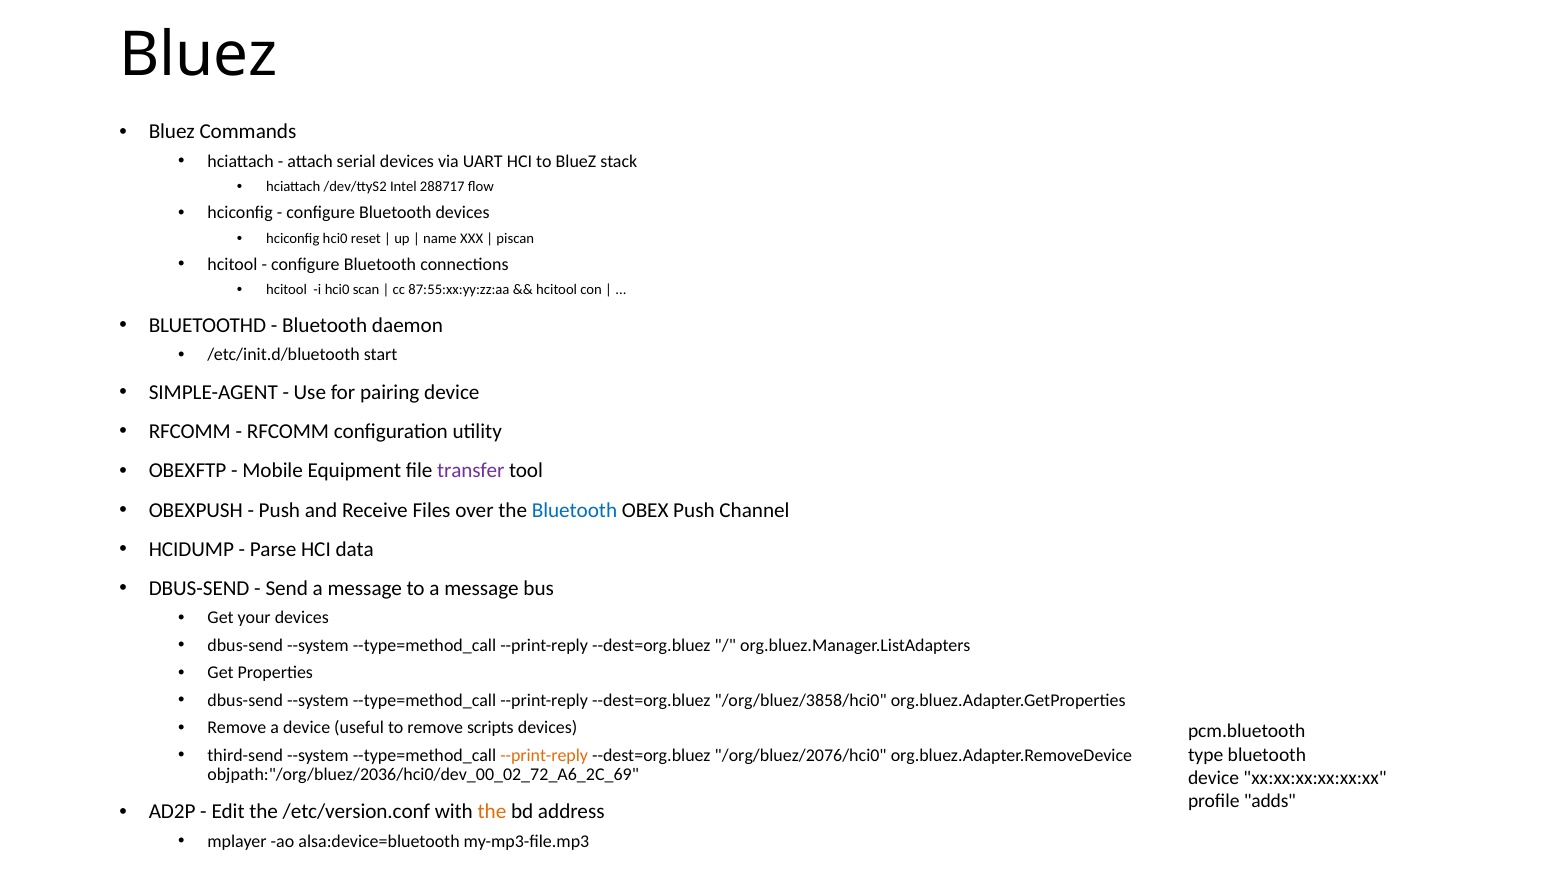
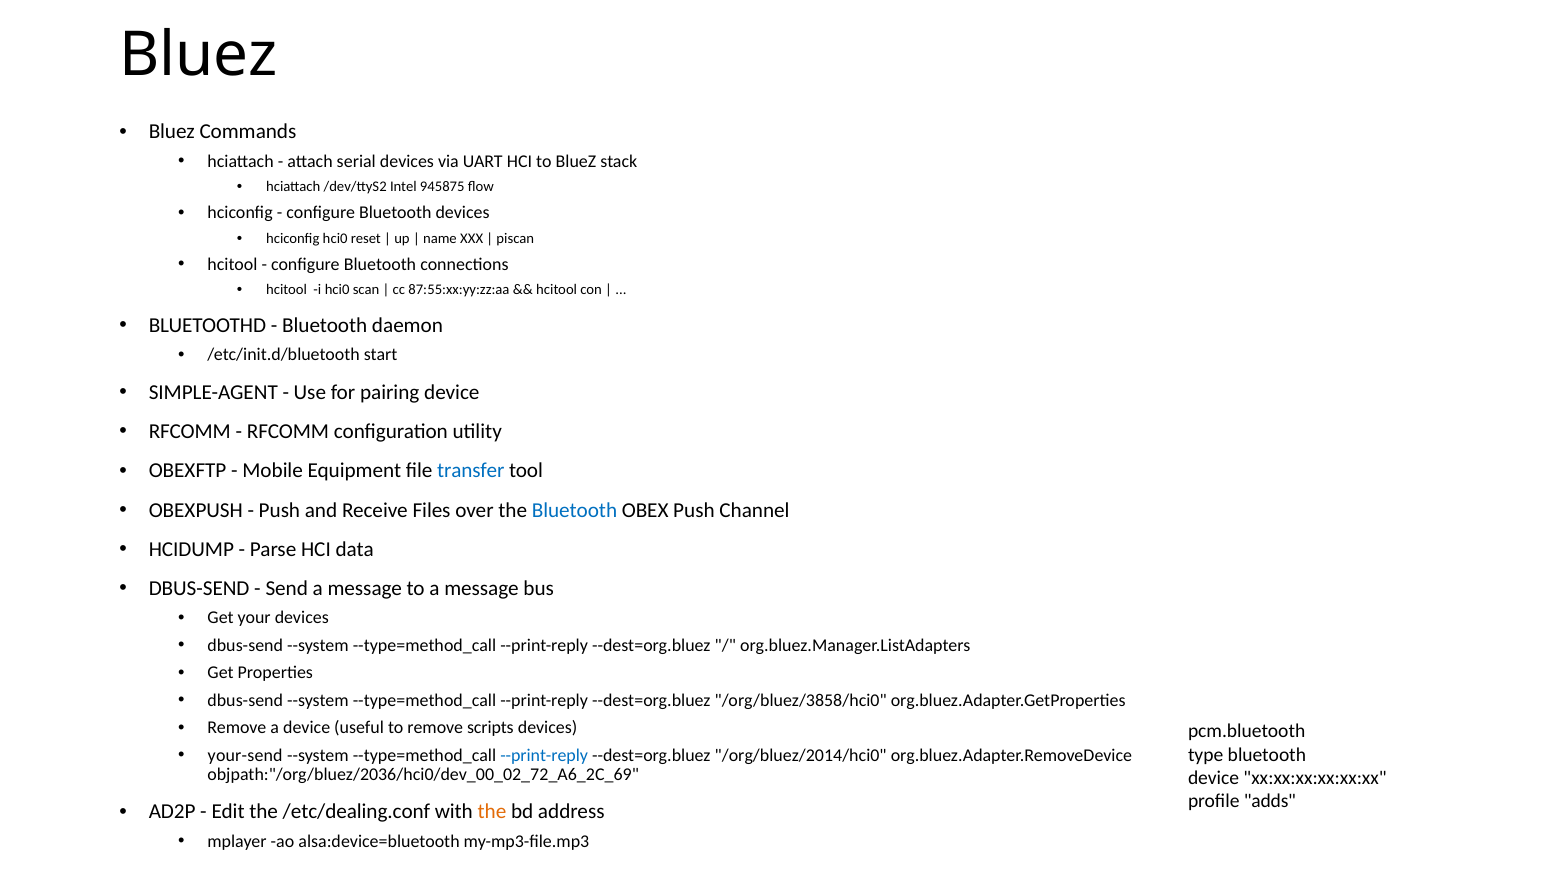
288717: 288717 -> 945875 (442, 187)
transfer colour: purple -> blue (471, 471)
third-send: third-send -> your-send (245, 755)
--print-reply colour: orange -> blue (544, 755)
/org/bluez/2076/hci0: /org/bluez/2076/hci0 -> /org/bluez/2014/hci0 (801, 755)
/etc/version.conf: /etc/version.conf -> /etc/dealing.conf (356, 812)
